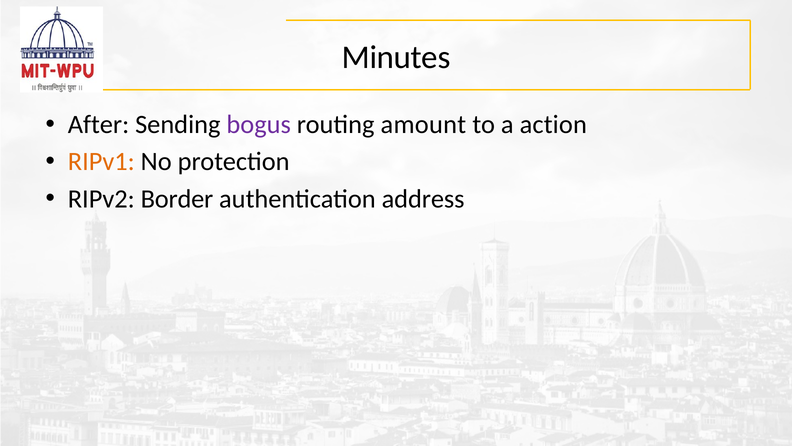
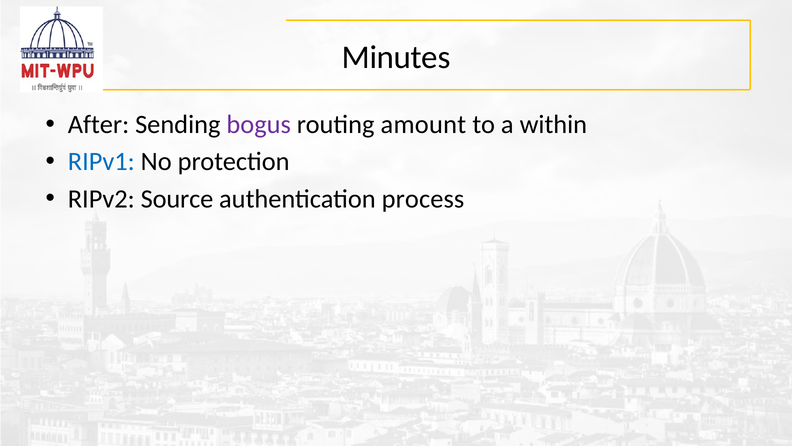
action: action -> within (553, 125)
RIPv1 colour: orange -> blue (101, 162)
Border: Border -> Source (177, 199)
address: address -> process (423, 199)
